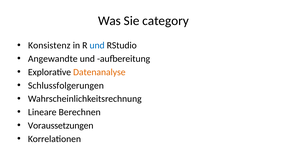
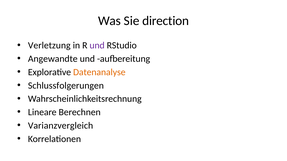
category: category -> direction (166, 21)
Konsistenz: Konsistenz -> Verletzung (49, 46)
und colour: blue -> purple (97, 46)
Voraussetzungen: Voraussetzungen -> Varianzvergleich (61, 126)
